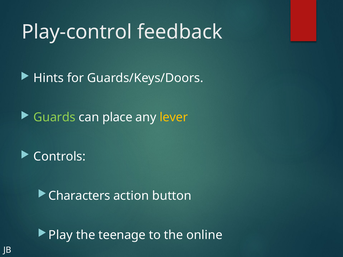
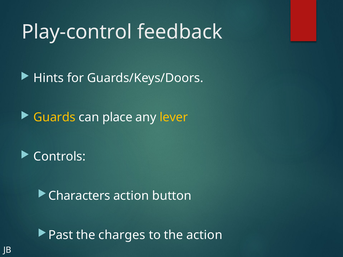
Guards colour: light green -> yellow (54, 117)
Play: Play -> Past (61, 235)
teenage: teenage -> charges (122, 235)
the online: online -> action (204, 235)
